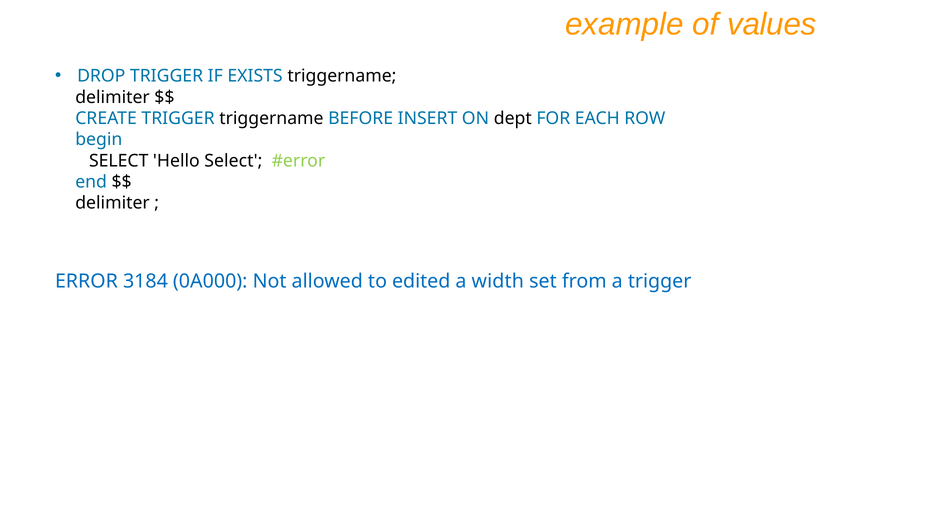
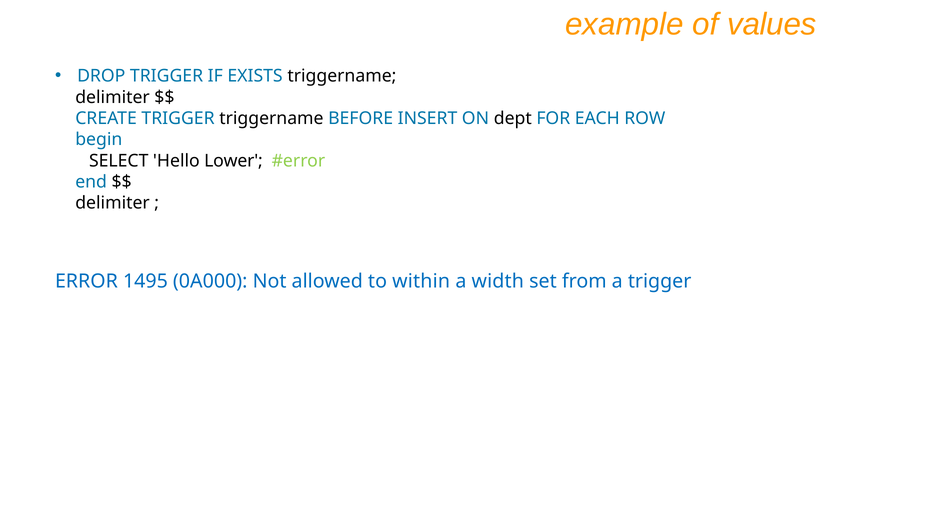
Hello Select: Select -> Lower (233, 161)
3184: 3184 -> 1495 (145, 281)
edited: edited -> within (421, 281)
